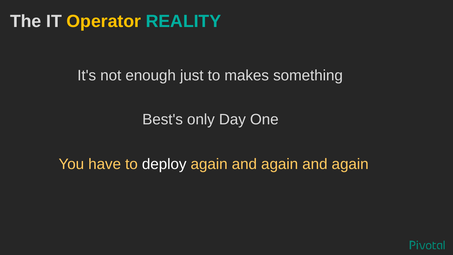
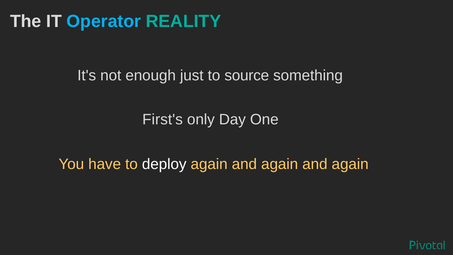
Operator colour: yellow -> light blue (104, 21)
makes: makes -> source (247, 76)
Best's: Best's -> First's (163, 119)
